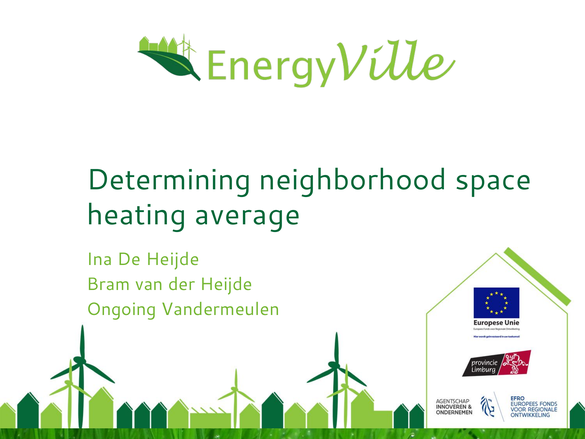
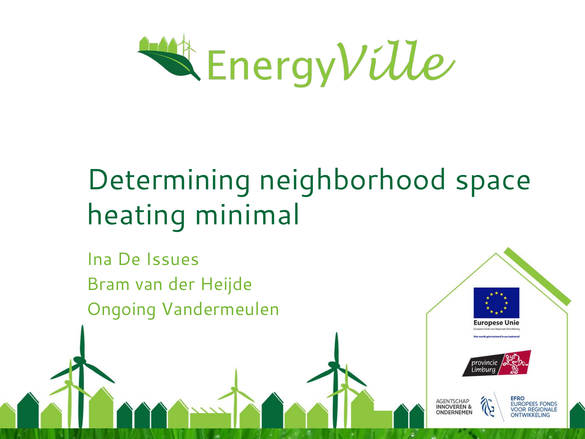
average: average -> minimal (248, 215)
De Heijde: Heijde -> Issues (173, 259)
